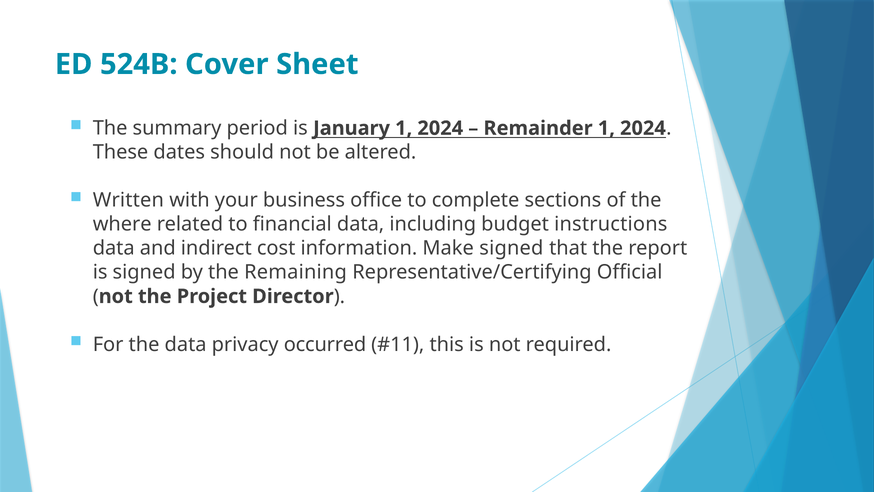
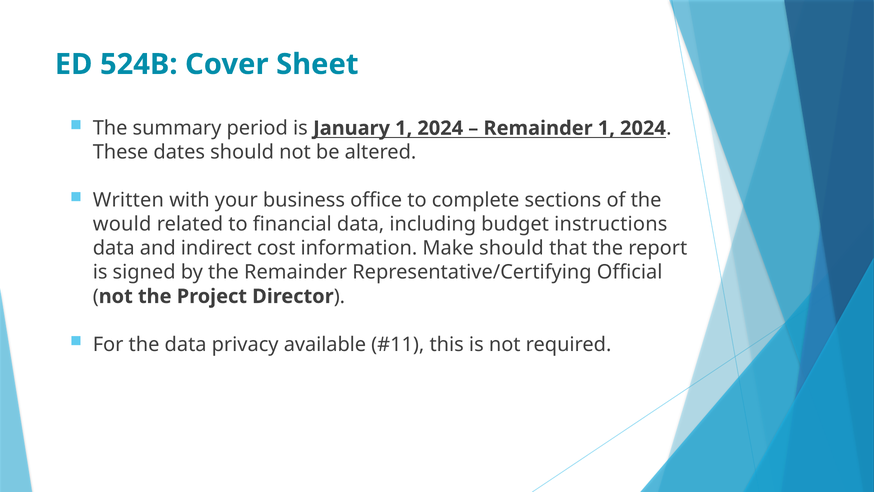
where: where -> would (122, 224)
Make signed: signed -> should (511, 248)
the Remaining: Remaining -> Remainder (296, 272)
occurred: occurred -> available (325, 344)
